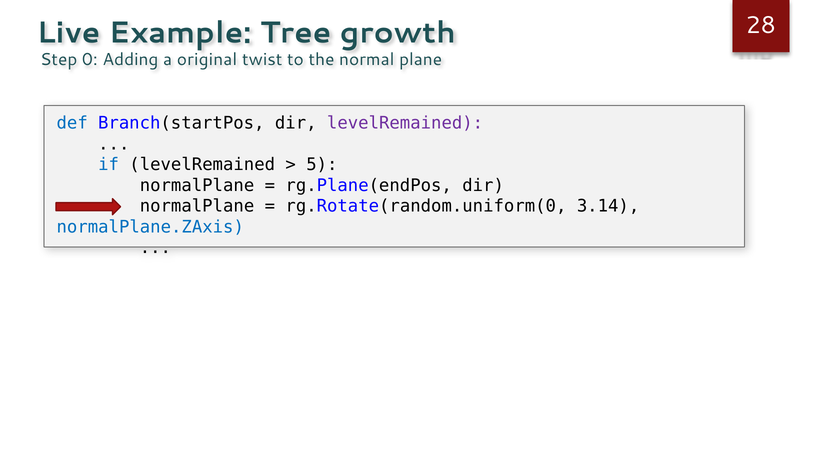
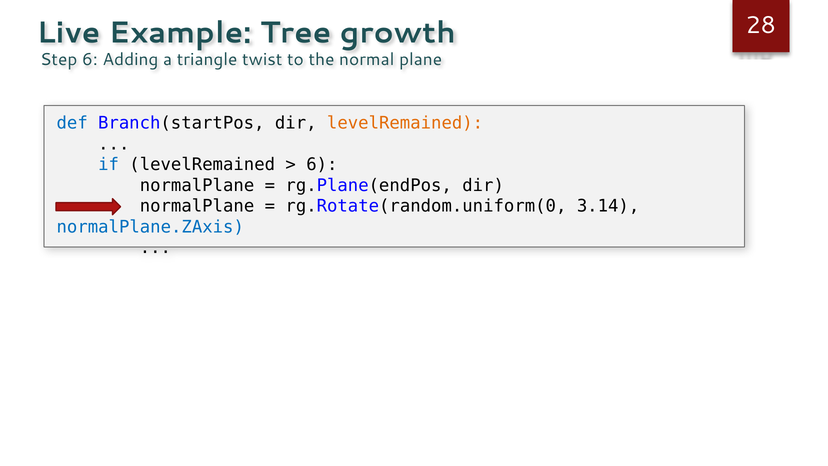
Step 0: 0 -> 6 (90, 59)
original: original -> triangle (207, 59)
levelRemained colour: purple -> orange (405, 123)
5: 5 -> 6 (322, 165)
